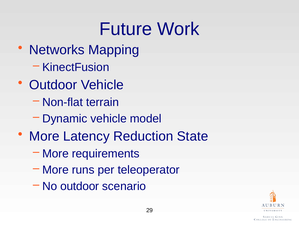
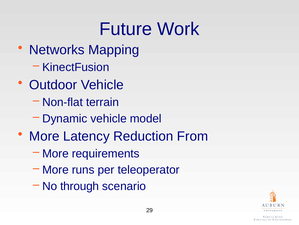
State: State -> From (193, 136)
No outdoor: outdoor -> through (80, 186)
